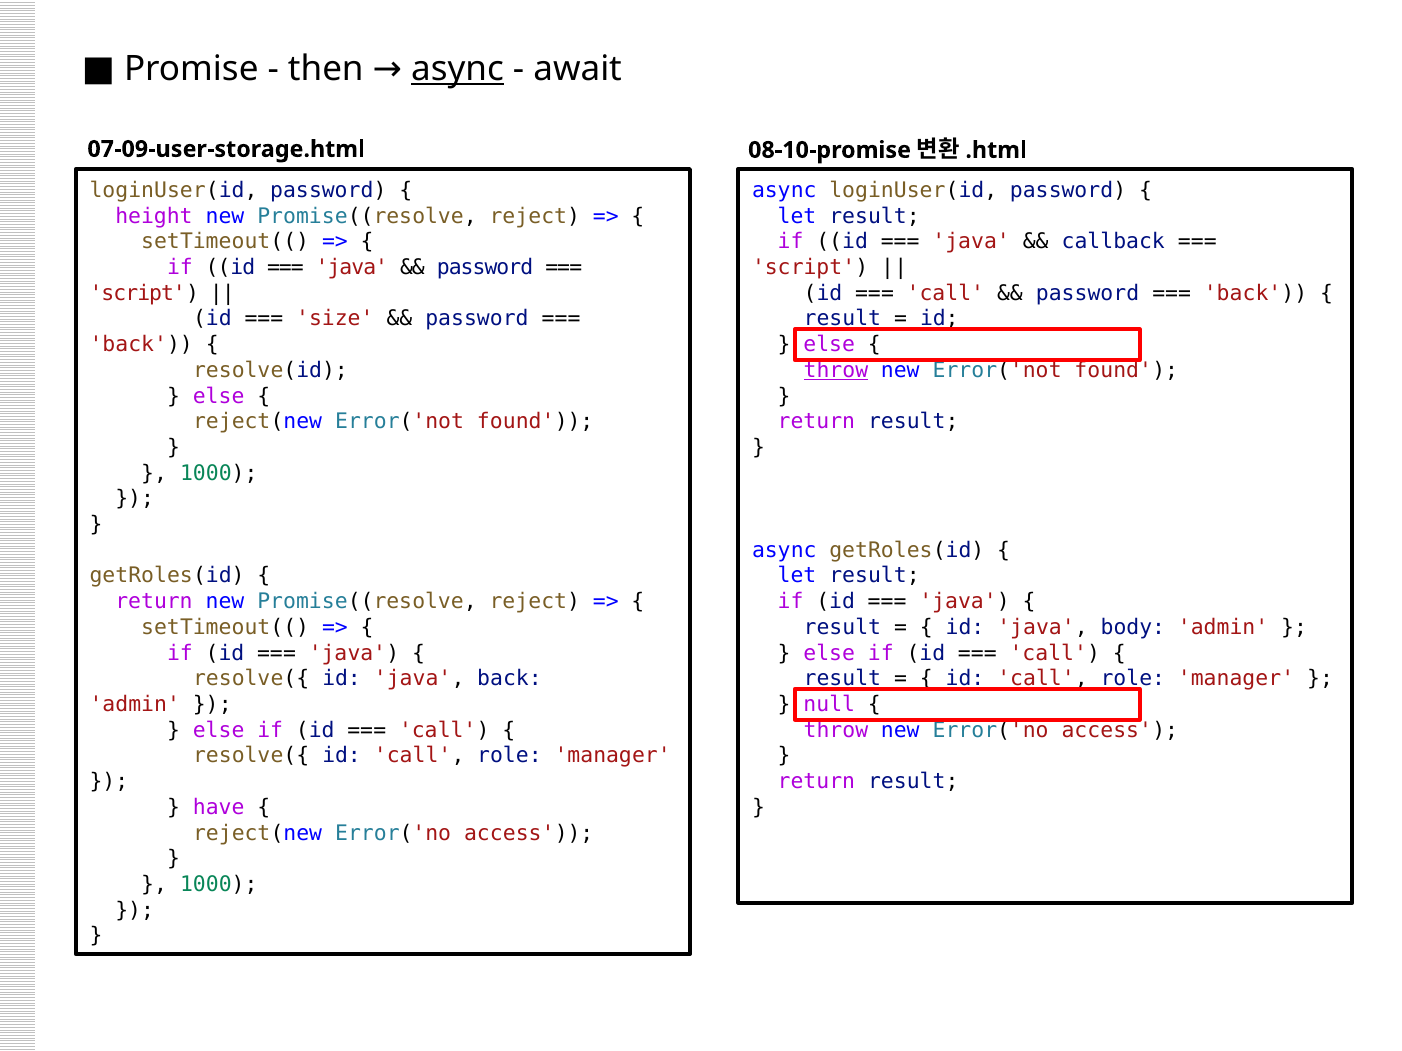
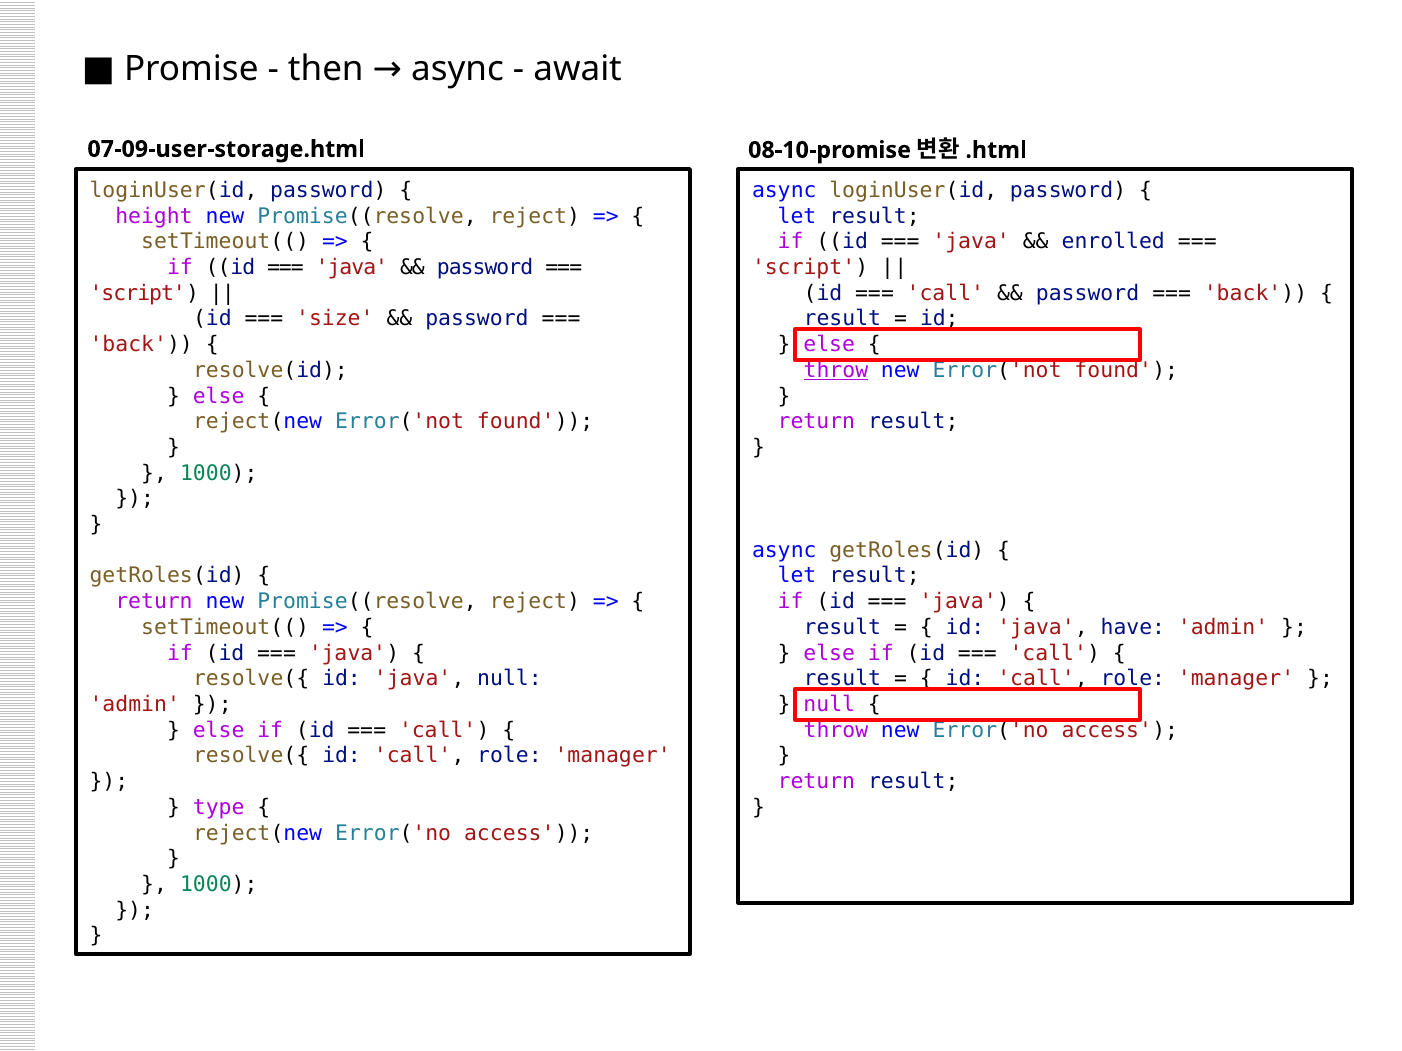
async underline: present -> none (458, 69)
callback: callback -> enrolled (1113, 242)
body: body -> have (1133, 628)
java back: back -> null (509, 679)
have: have -> type (219, 808)
